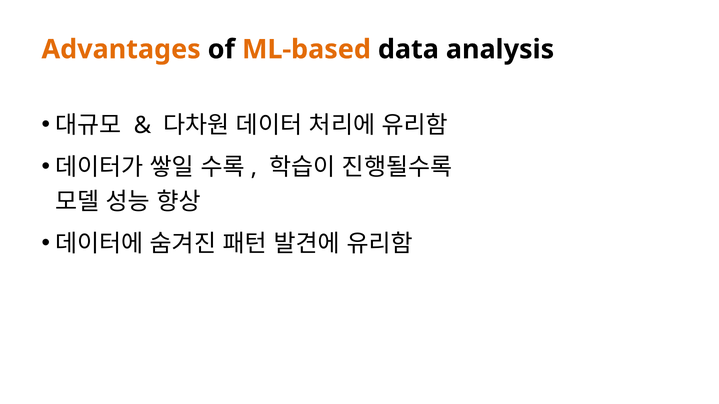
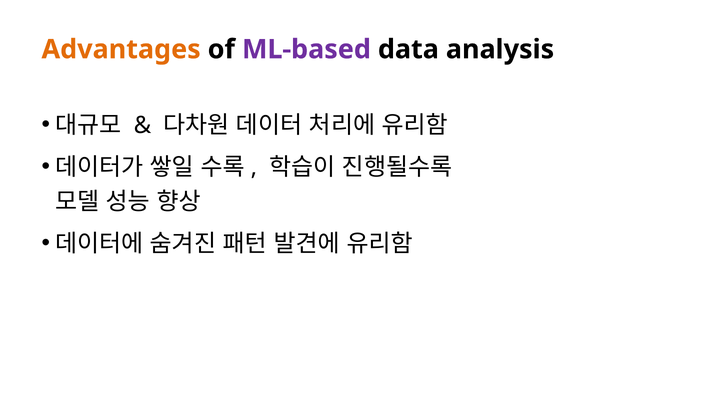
ML-based colour: orange -> purple (306, 49)
